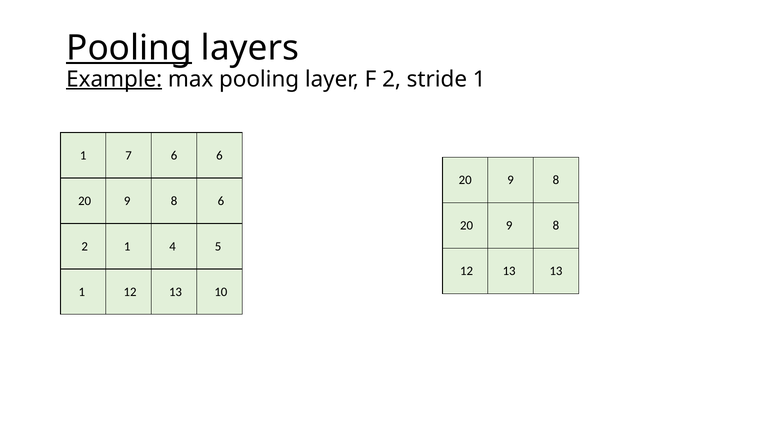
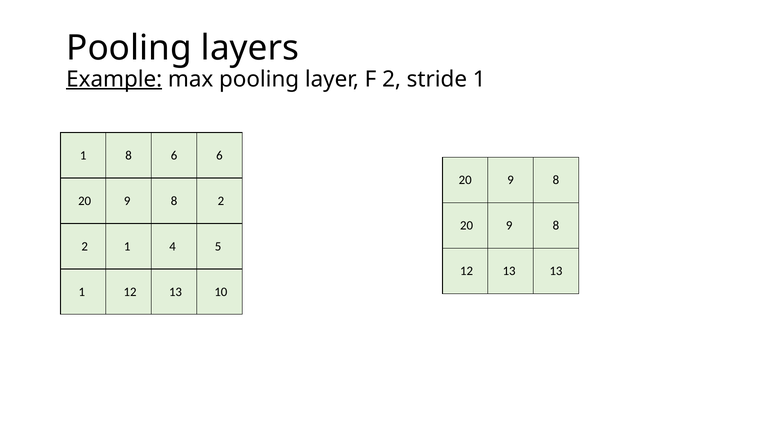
Pooling underline: present -> none (129, 48)
1 7: 7 -> 8 (129, 155)
8 6: 6 -> 2 (221, 201)
